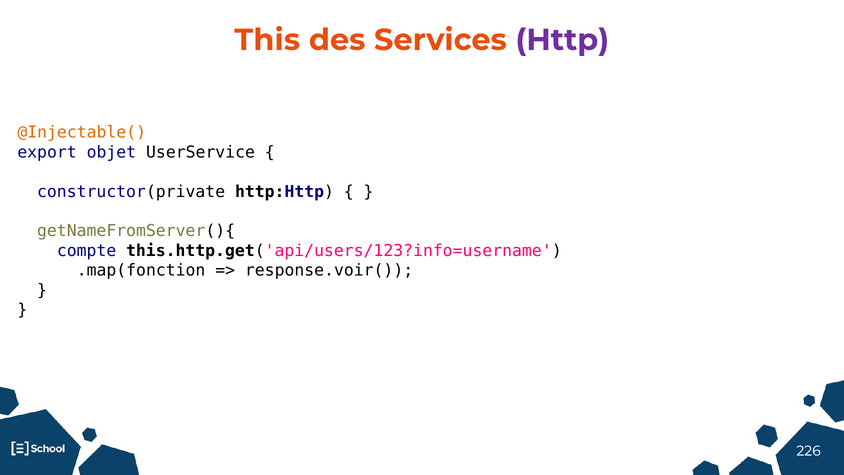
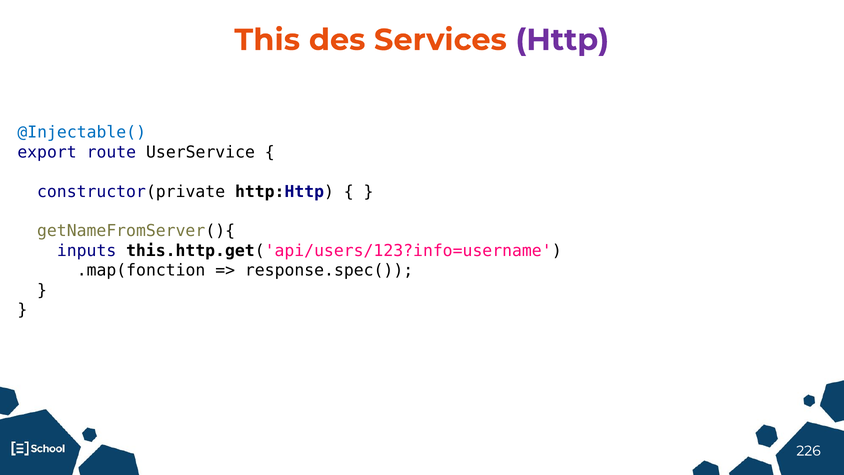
@Injectable( colour: orange -> blue (82, 132)
objet: objet -> route (111, 152)
compte: compte -> inputs (87, 251)
response.voir(: response.voir( -> response.spec( (329, 270)
